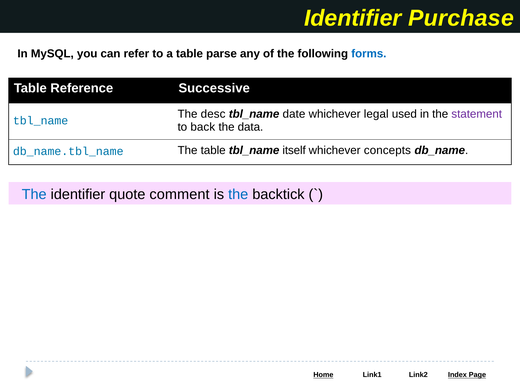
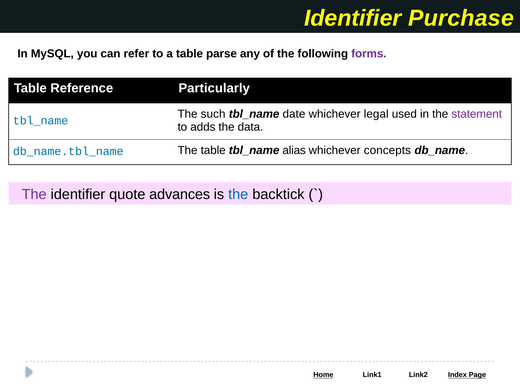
forms colour: blue -> purple (369, 54)
Successive: Successive -> Particularly (214, 88)
desc: desc -> such (213, 114)
back: back -> adds (203, 127)
itself: itself -> alias (294, 150)
The colour: blue -> purple (34, 194)
comment: comment -> advances (180, 194)
